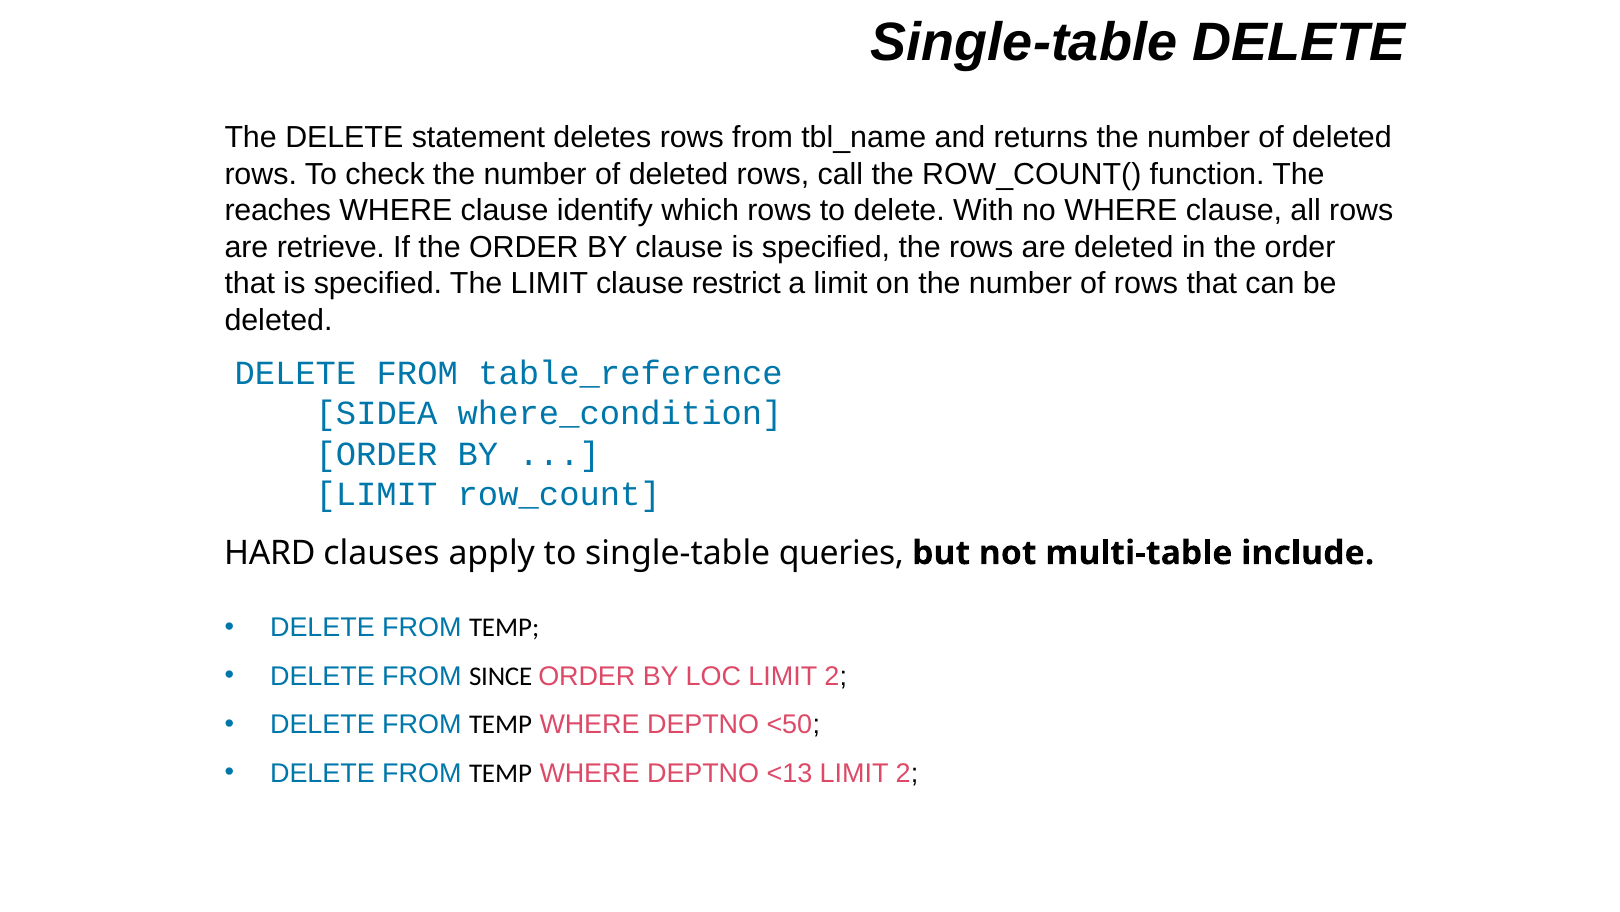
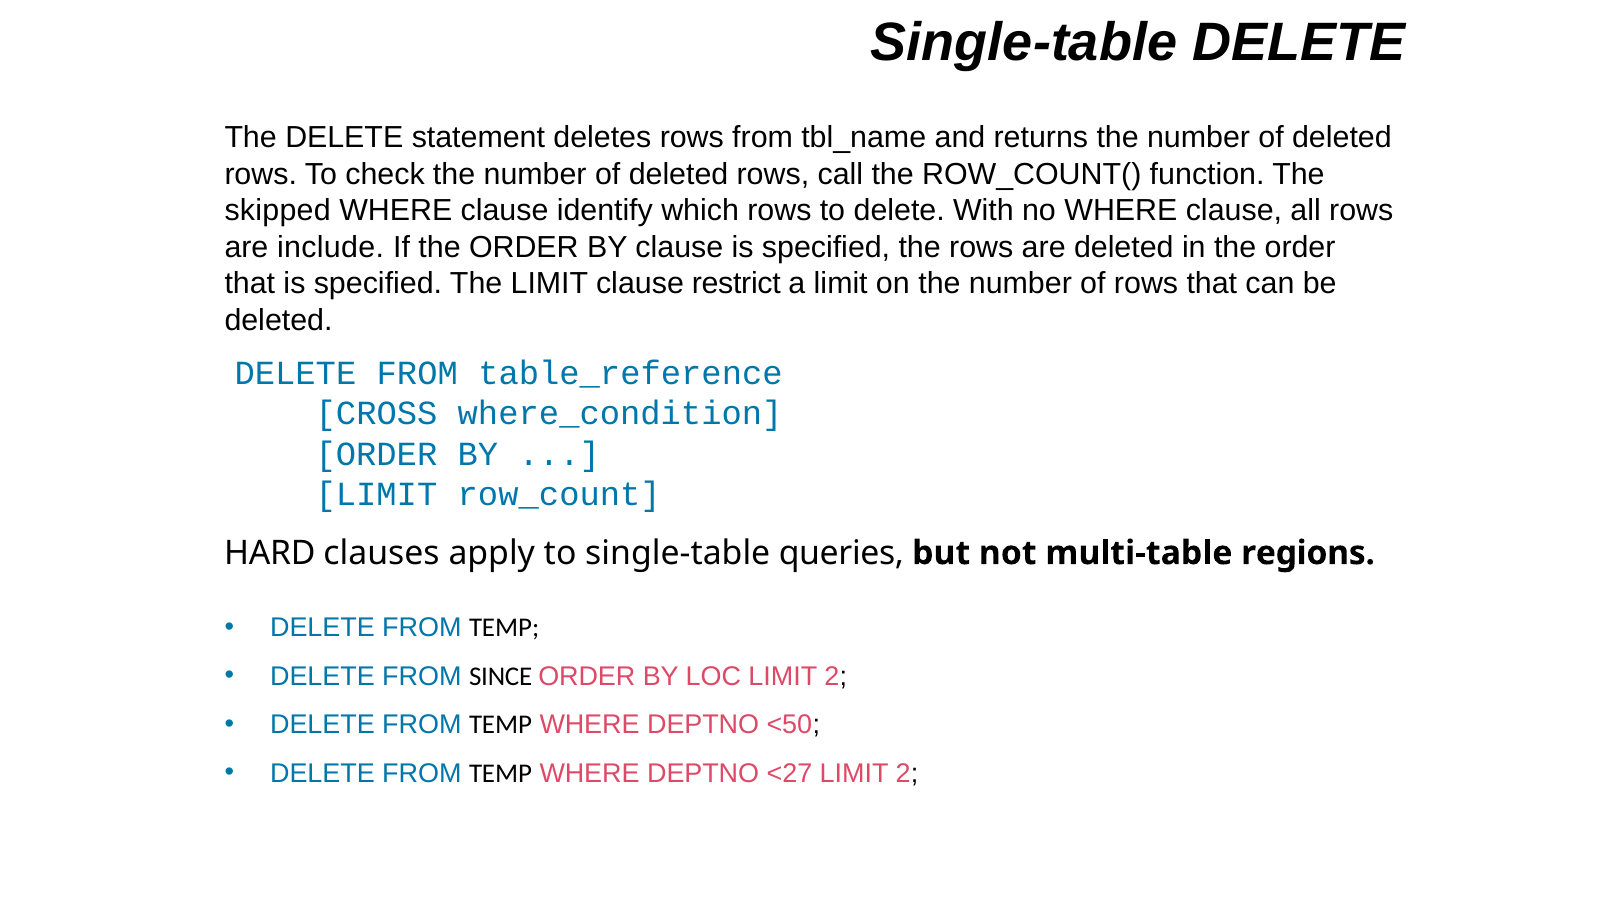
reaches: reaches -> skipped (278, 211)
retrieve: retrieve -> include (331, 247)
SIDEA: SIDEA -> CROSS (377, 413)
include: include -> regions (1308, 553)
<13: <13 -> <27 (789, 773)
